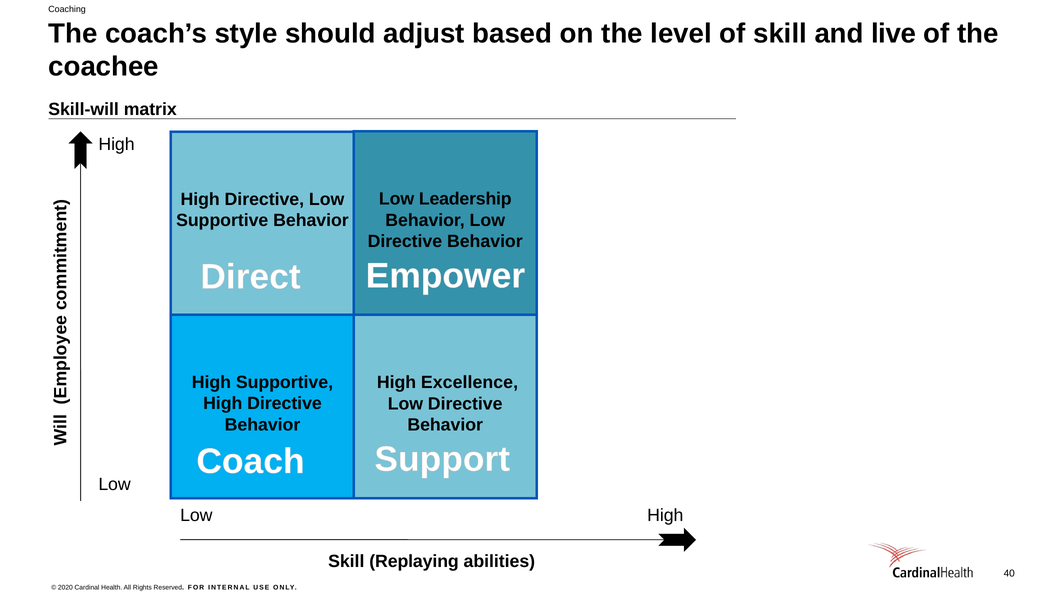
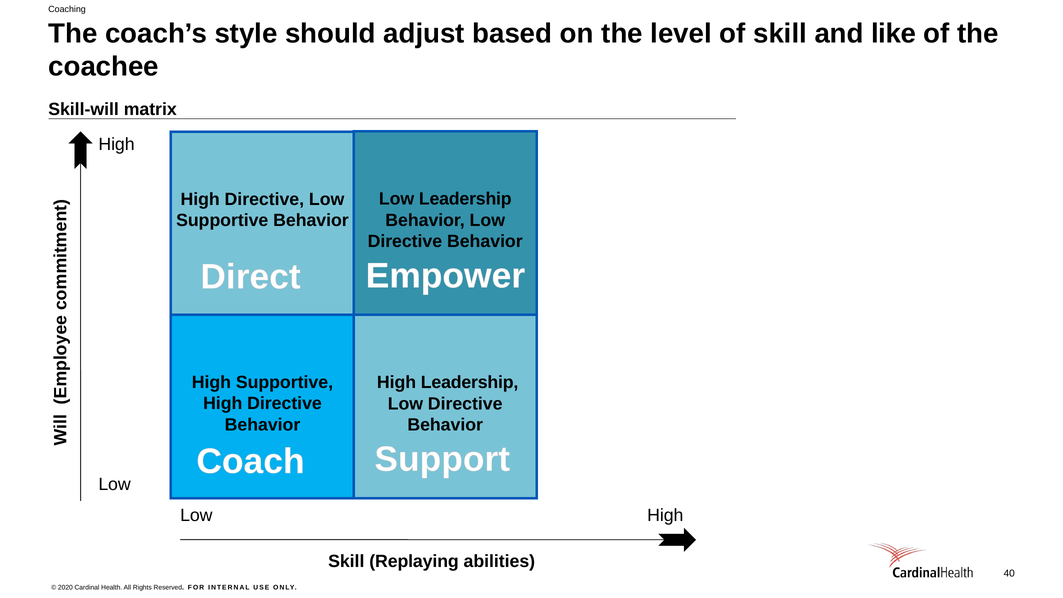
live: live -> like (894, 34)
High Excellence: Excellence -> Leadership (470, 383)
